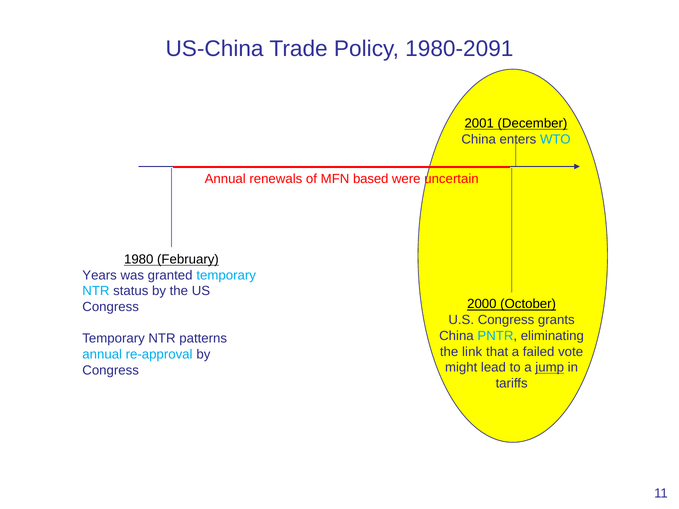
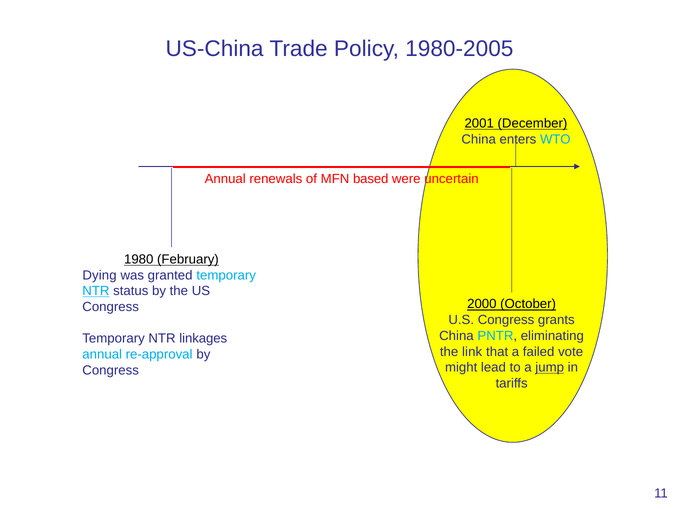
1980-2091: 1980-2091 -> 1980-2005 (459, 49)
Years: Years -> Dying (100, 275)
NTR underline: none -> present (96, 291)
patterns: patterns -> linkages (203, 339)
